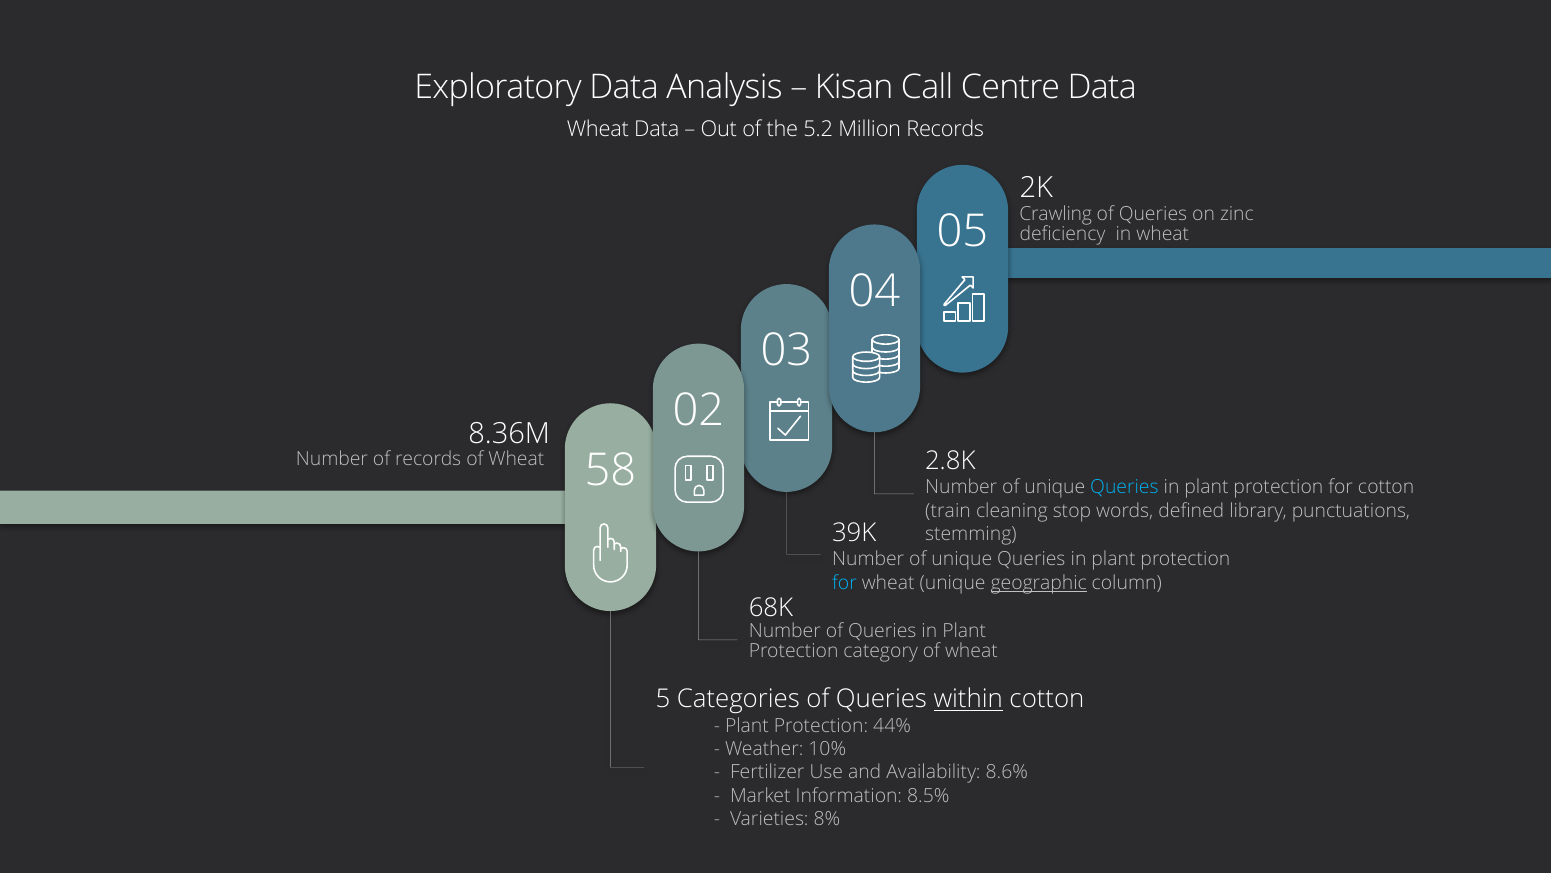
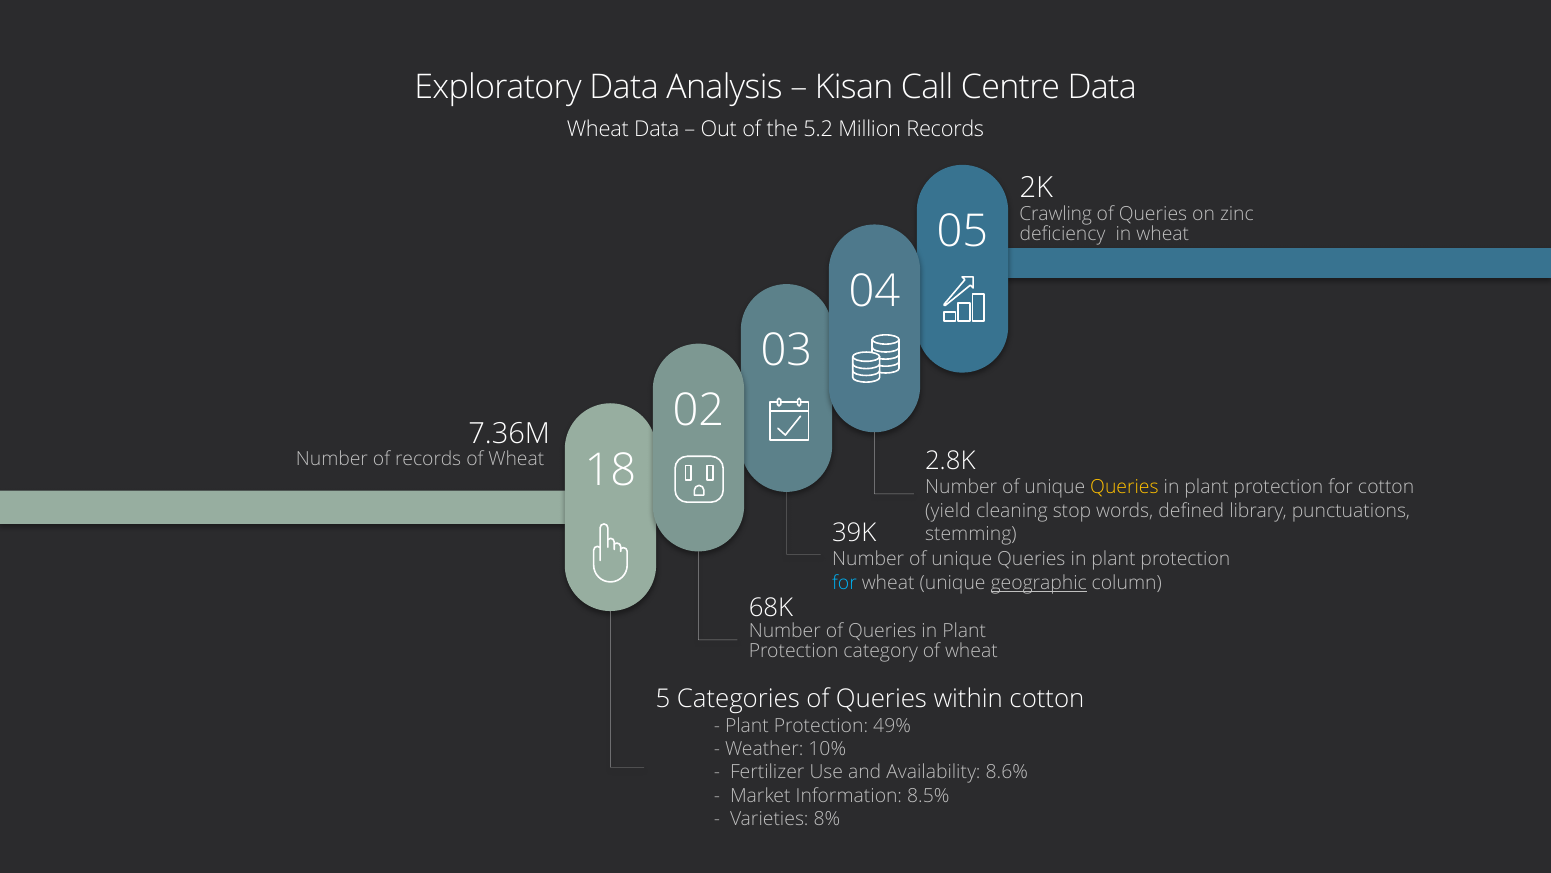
8.36M: 8.36M -> 7.36M (509, 433)
58: 58 -> 18 (610, 470)
Queries colour: light blue -> yellow (1124, 487)
train: train -> yield (948, 510)
within underline: present -> none (968, 699)
44%: 44% -> 49% (892, 725)
